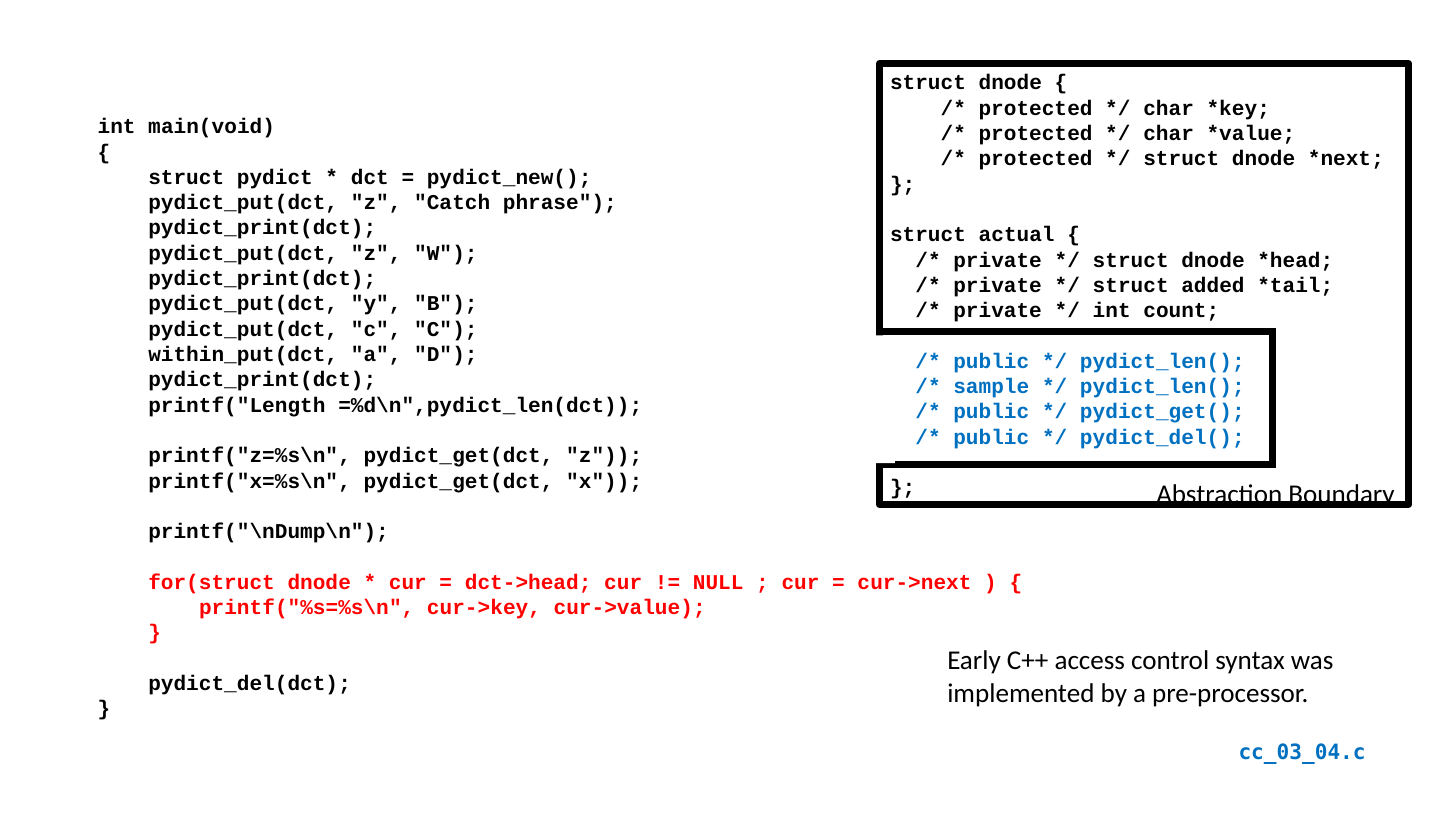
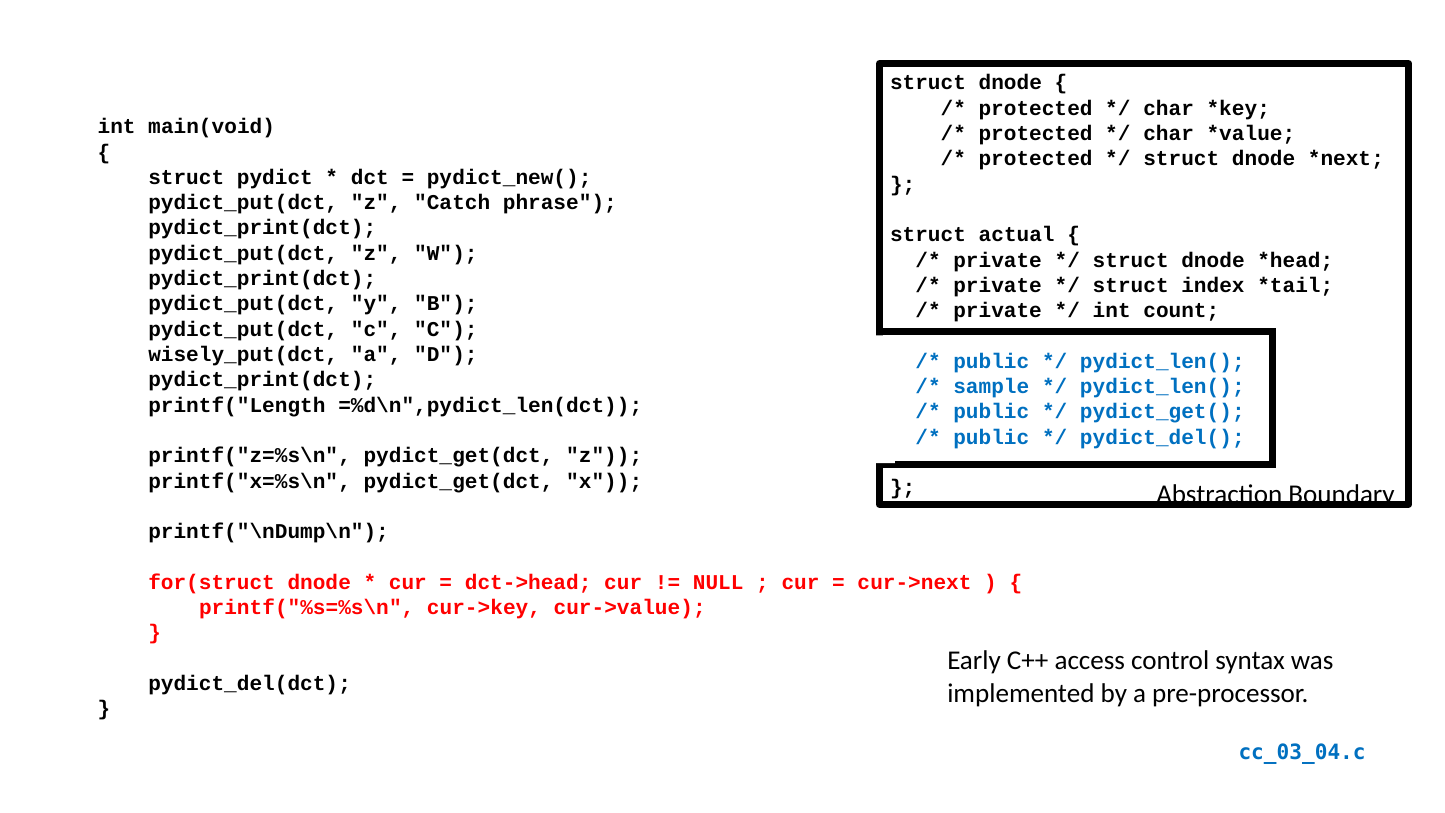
added: added -> index (1213, 285)
within_put(dct: within_put(dct -> wisely_put(dct (243, 354)
